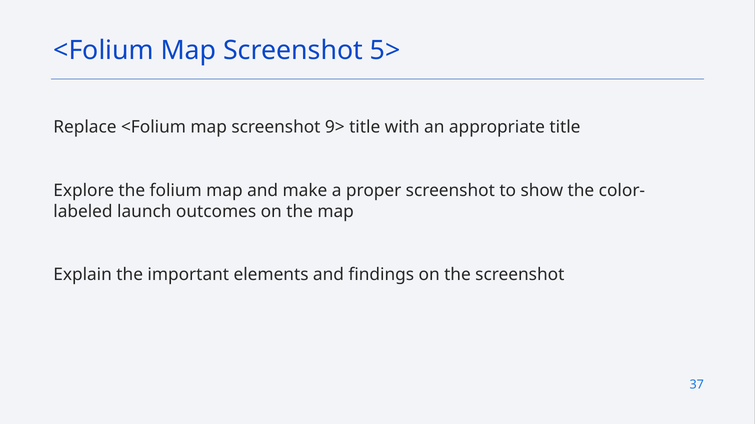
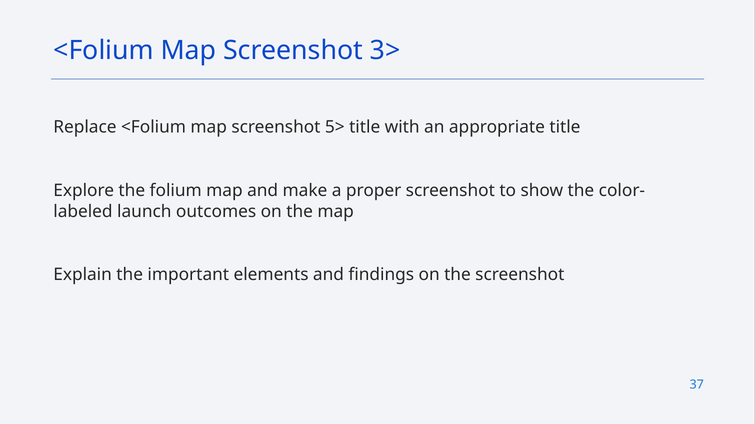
5>: 5> -> 3> (385, 50)
9>: 9> -> 5> (335, 127)
